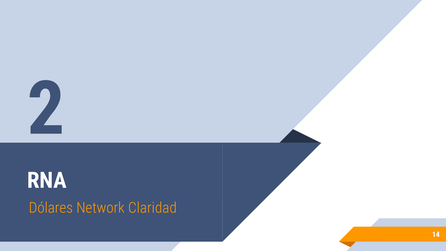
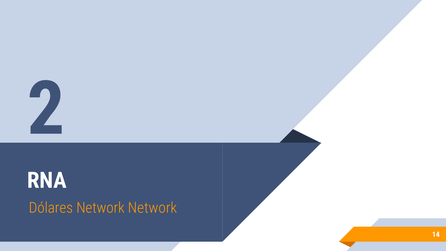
Network Claridad: Claridad -> Network (152, 208)
